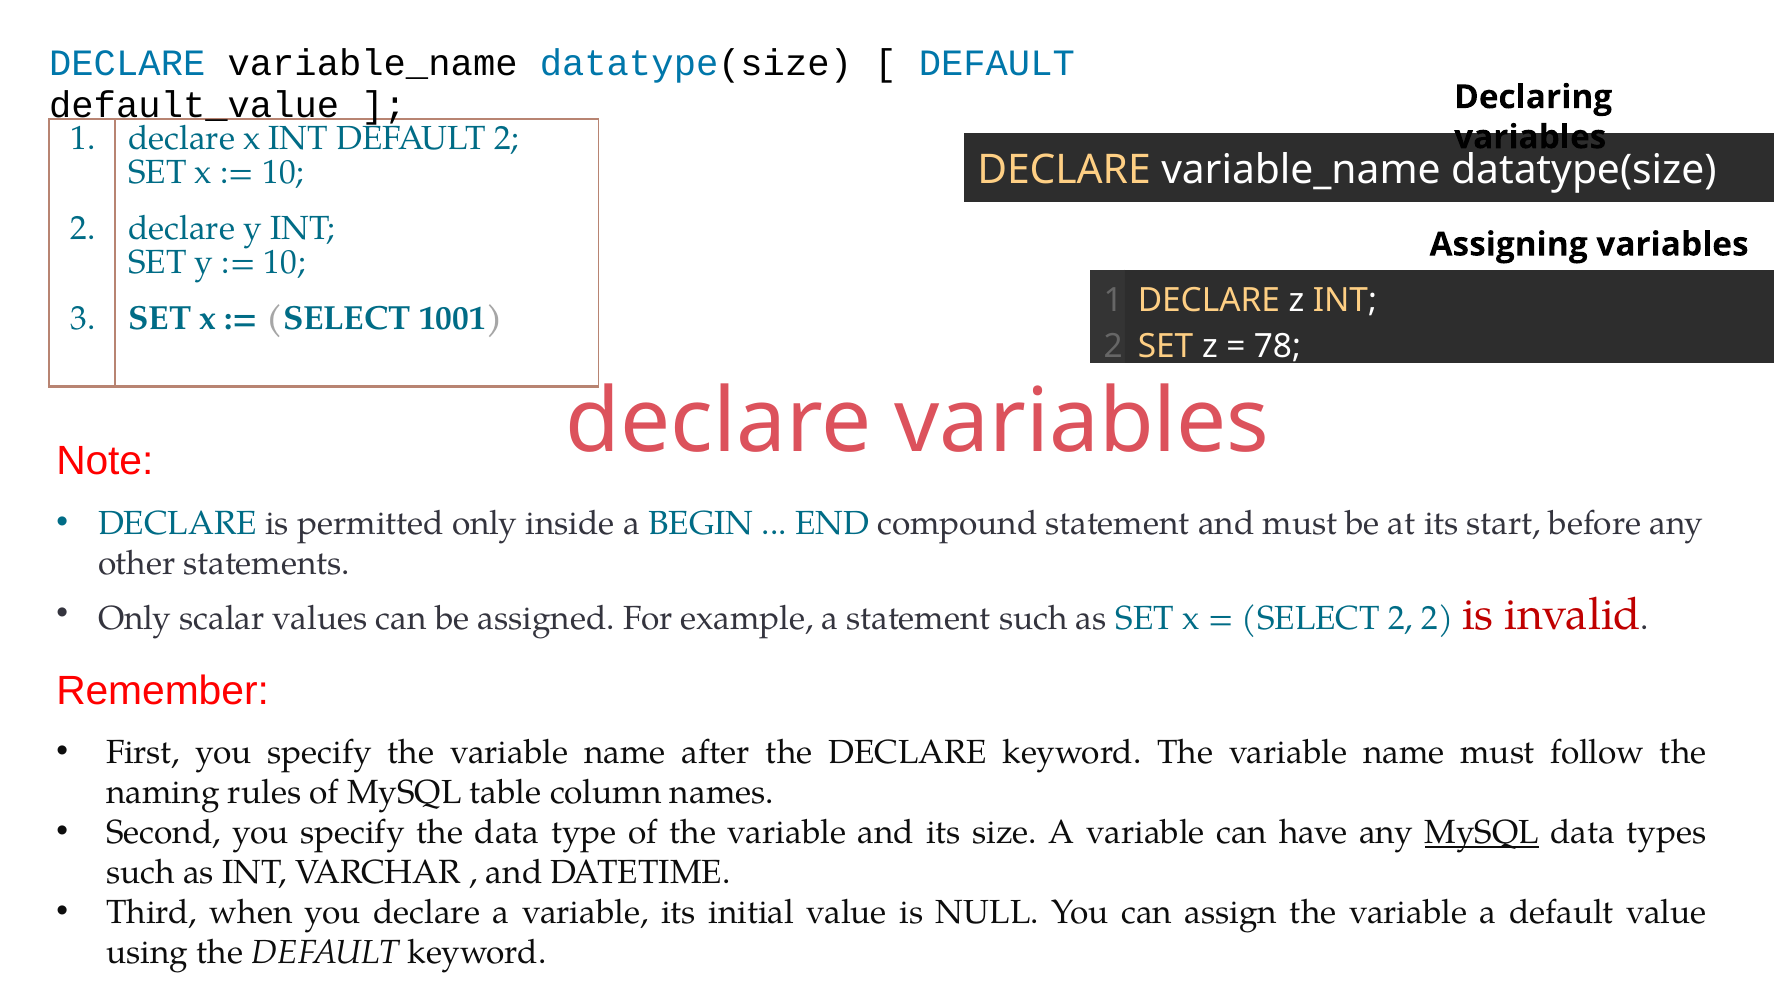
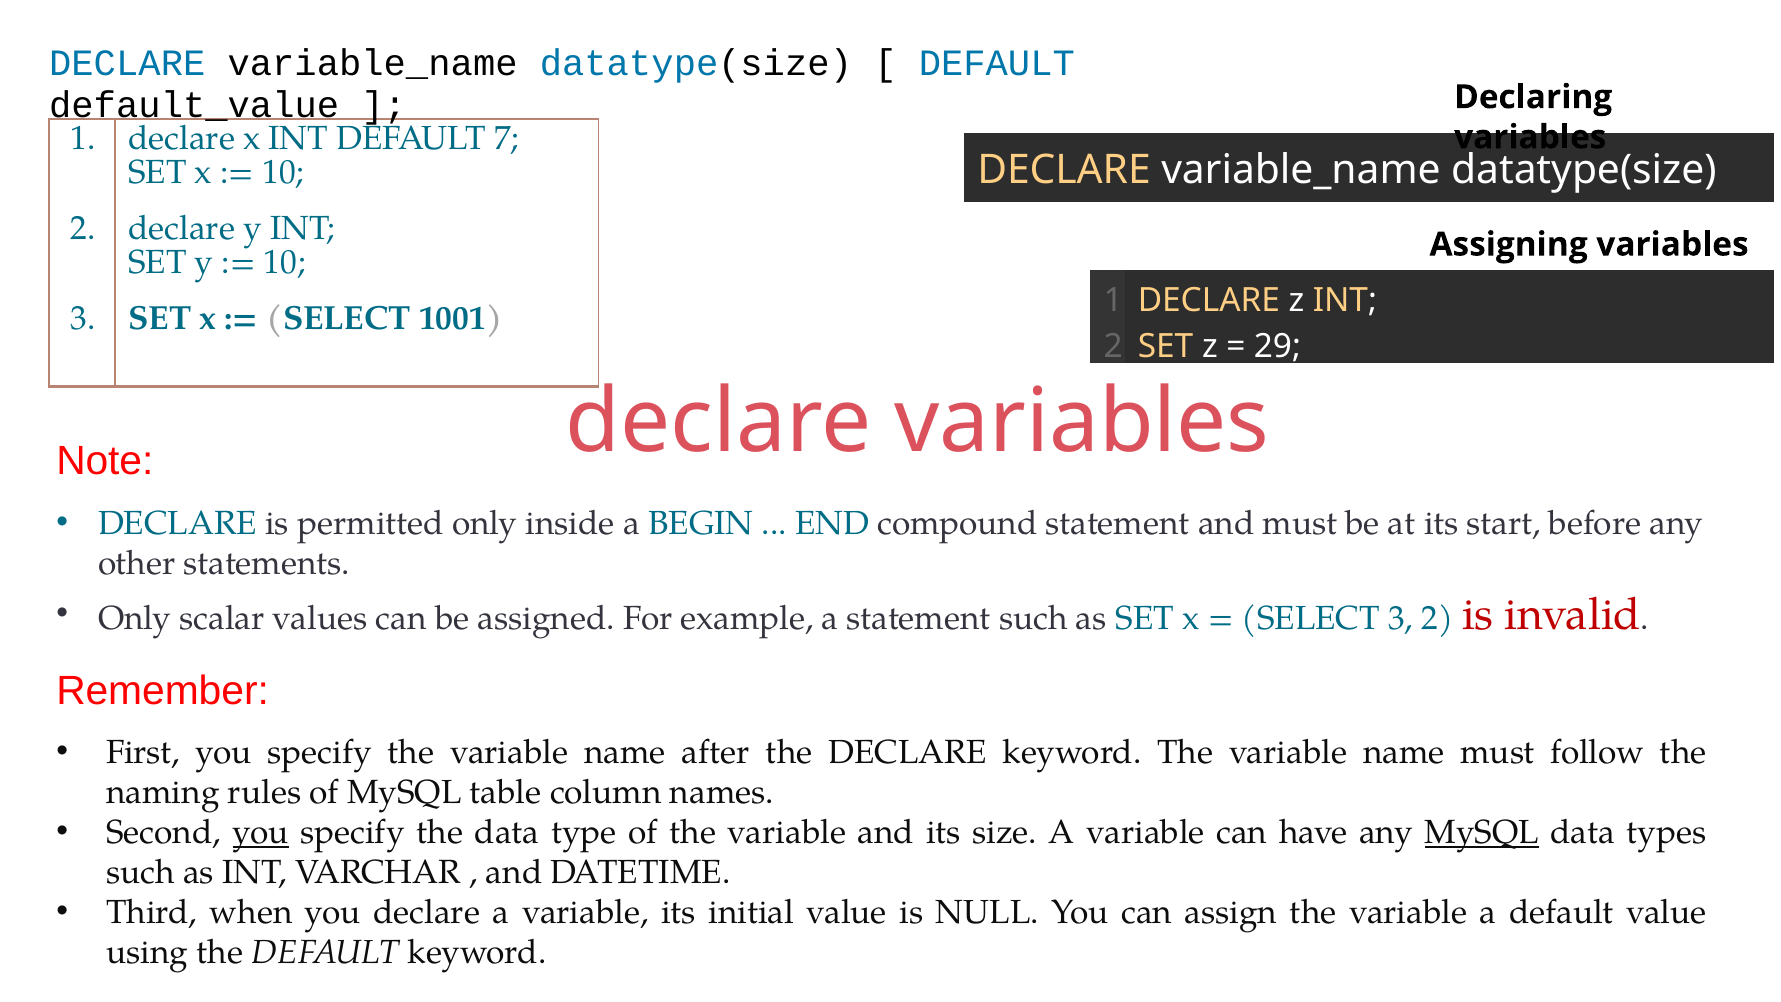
DEFAULT 2: 2 -> 7 (507, 139)
78: 78 -> 29 (1277, 346)
SELECT 2: 2 -> 3 (1401, 619)
you underline: none -> present (261, 832)
